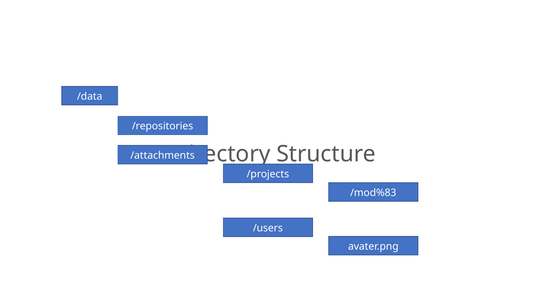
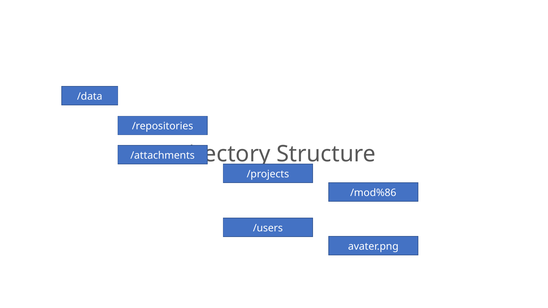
/mod%83: /mod%83 -> /mod%86 (373, 193)
